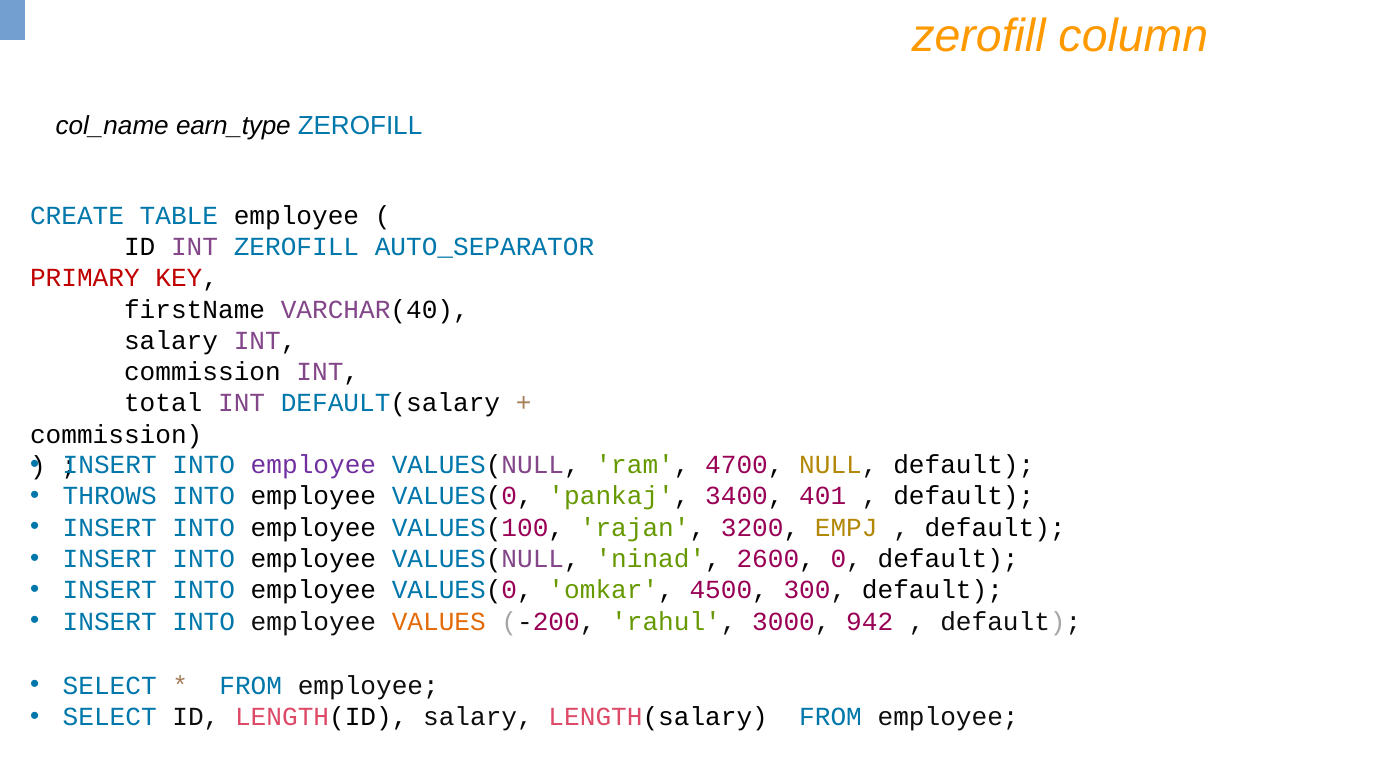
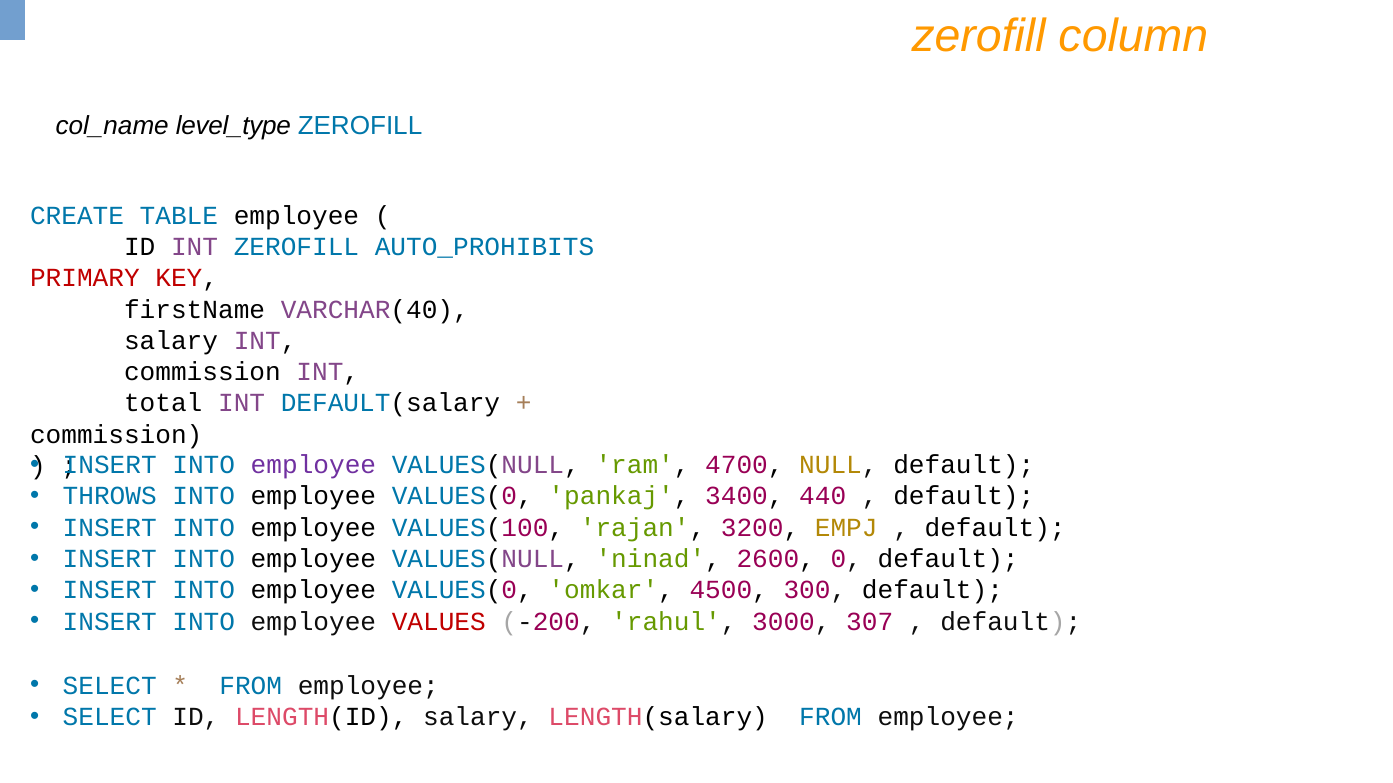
earn_type: earn_type -> level_type (233, 126)
AUTO_SEPARATOR: AUTO_SEPARATOR -> AUTO_PROHIBITS (484, 247)
401: 401 -> 440 (823, 497)
VALUES colour: orange -> red (439, 622)
942: 942 -> 307 (870, 622)
